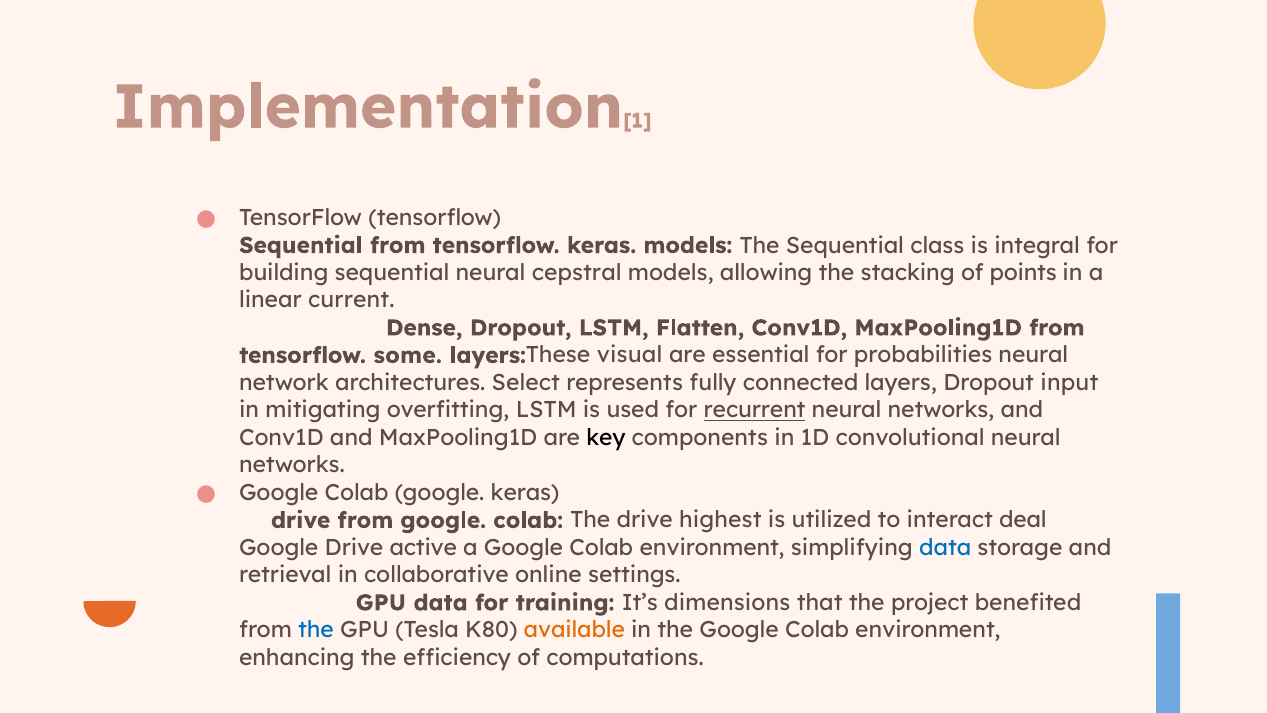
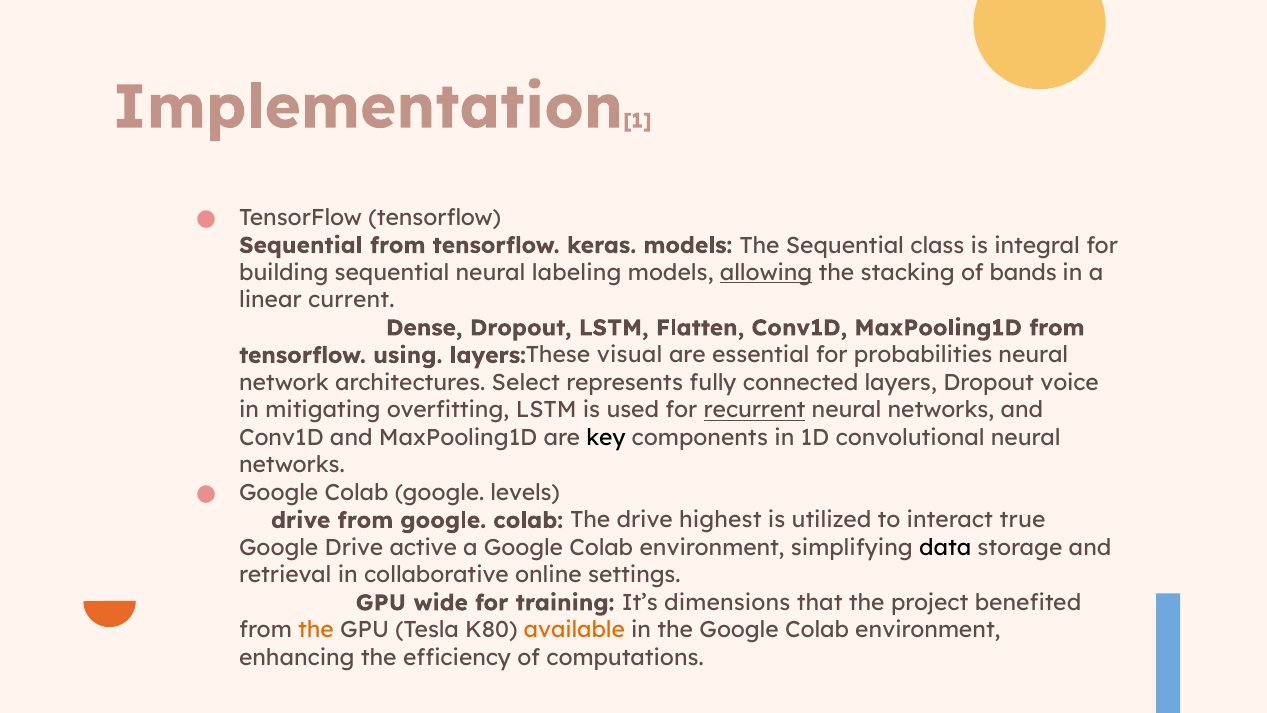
cepstral: cepstral -> labeling (577, 273)
allowing underline: none -> present (766, 273)
points: points -> bands (1023, 273)
some: some -> using (408, 355)
input: input -> voice (1070, 383)
google keras: keras -> levels (525, 493)
deal: deal -> true (1023, 520)
data colour: blue -> black (945, 548)
GPU data: data -> wide (441, 603)
the colour: blue -> orange (316, 630)
